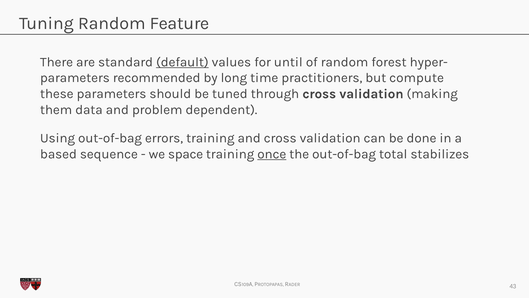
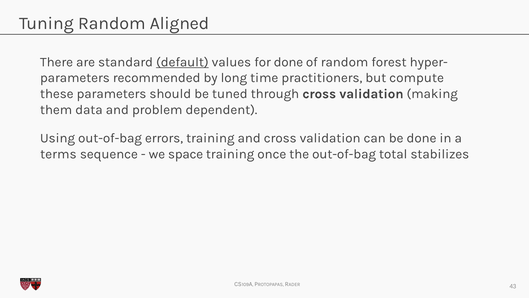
Feature: Feature -> Aligned (180, 23)
for until: until -> done (288, 62)
based: based -> terms (58, 154)
once underline: present -> none (272, 154)
